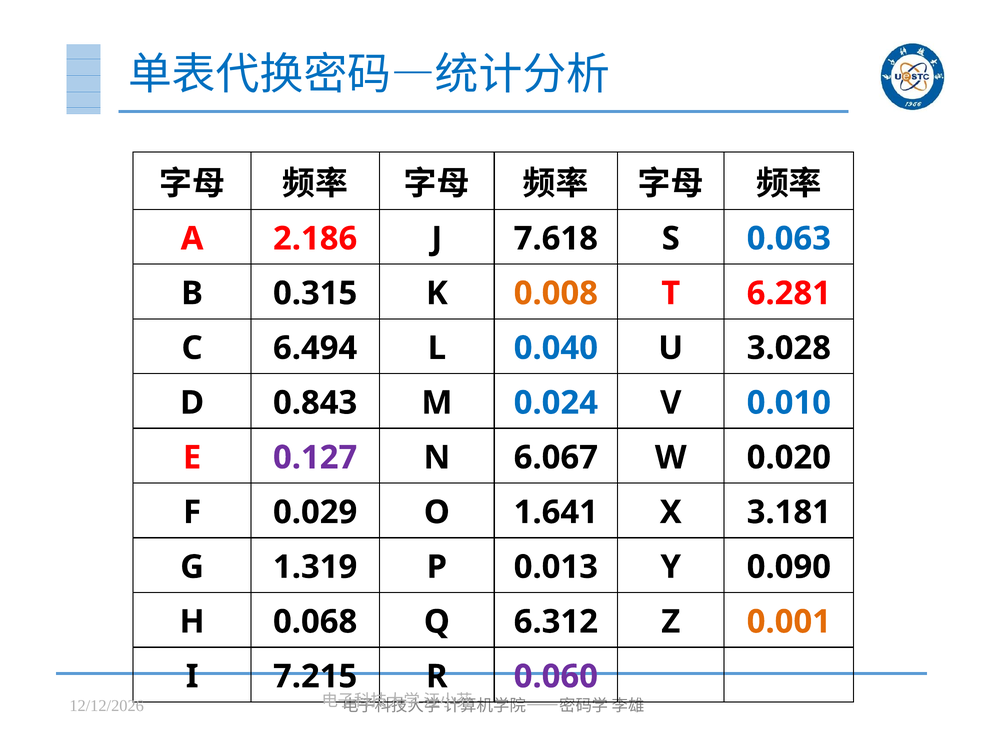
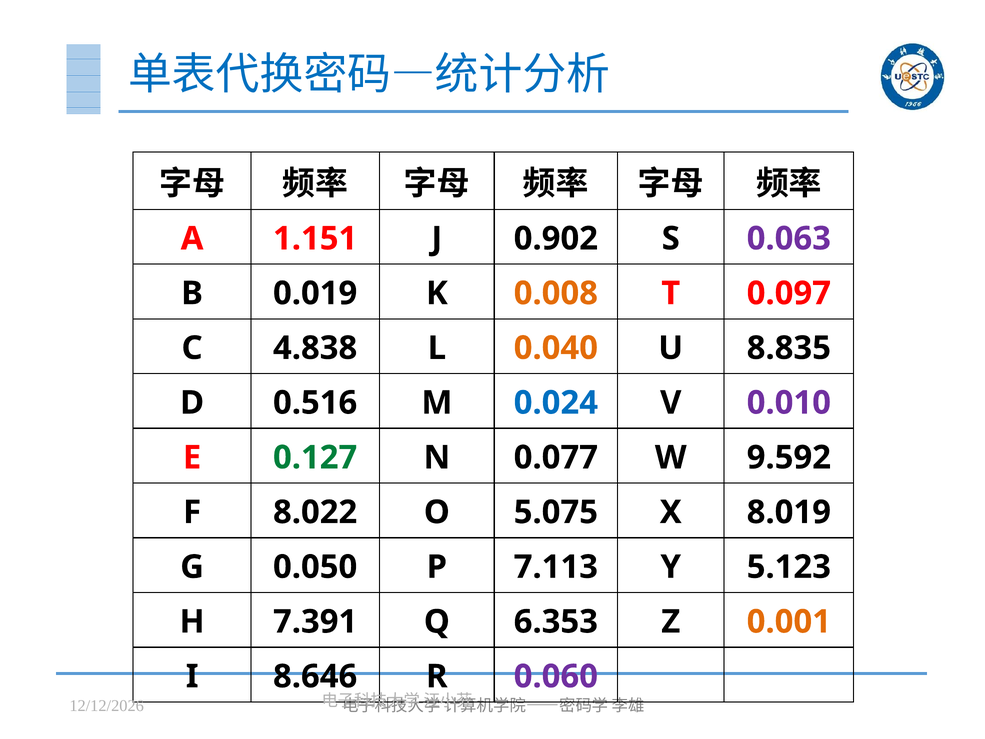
2.186: 2.186 -> 1.151 (315, 239)
7.618: 7.618 -> 0.902 (556, 239)
0.063 colour: blue -> purple (789, 239)
0.315: 0.315 -> 0.019 (315, 293)
6.281: 6.281 -> 0.097 (789, 293)
6.494: 6.494 -> 4.838 (315, 348)
0.040 colour: blue -> orange (556, 348)
3.028: 3.028 -> 8.835 (789, 348)
0.843: 0.843 -> 0.516 (315, 403)
0.010 colour: blue -> purple (789, 403)
0.127 colour: purple -> green (315, 457)
6.067: 6.067 -> 0.077 (556, 457)
0.020: 0.020 -> 9.592 (789, 457)
0.029: 0.029 -> 8.022 (315, 512)
1.641: 1.641 -> 5.075 (556, 512)
3.181: 3.181 -> 8.019 (789, 512)
1.319: 1.319 -> 0.050 (315, 567)
0.013: 0.013 -> 7.113 (556, 567)
0.090: 0.090 -> 5.123 (789, 567)
0.068: 0.068 -> 7.391 (315, 622)
6.312: 6.312 -> 6.353 (556, 622)
7.215: 7.215 -> 8.646 (315, 676)
